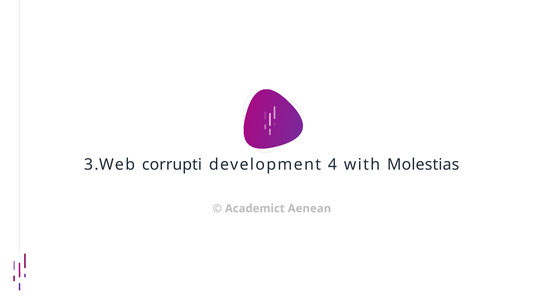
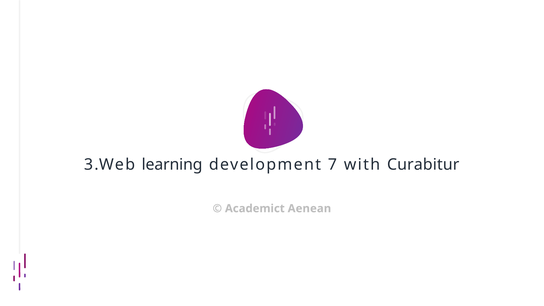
corrupti: corrupti -> learning (172, 165)
4: 4 -> 7 (332, 165)
Molestias: Molestias -> Curabitur (423, 165)
